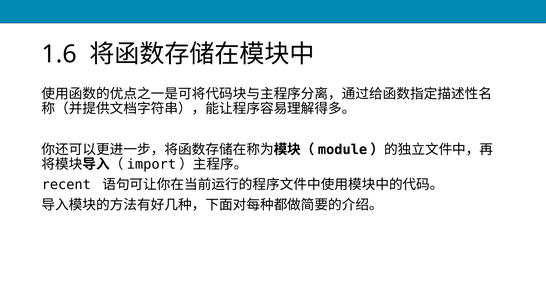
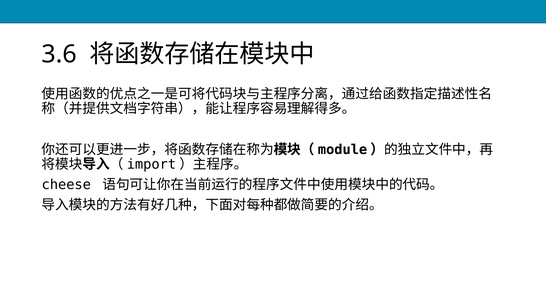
1.6: 1.6 -> 3.6 (59, 54)
recent: recent -> cheese (66, 185)
